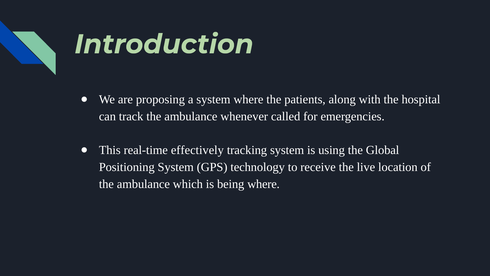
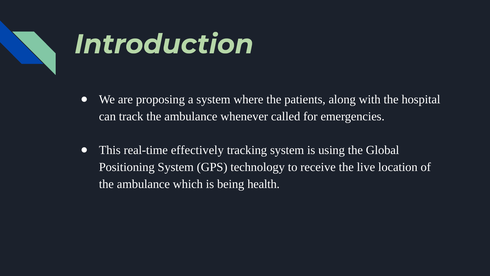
being where: where -> health (264, 184)
